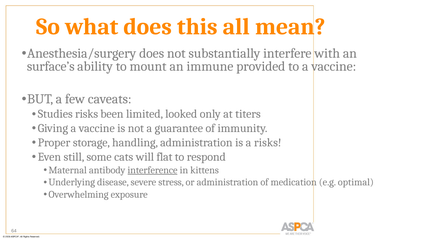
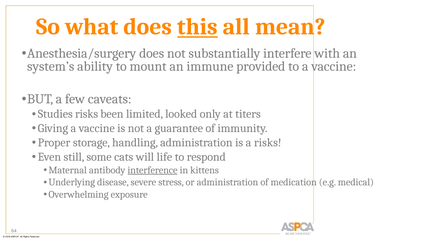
this underline: none -> present (197, 27)
surface’s: surface’s -> system’s (51, 66)
flat: flat -> life (164, 157)
optimal: optimal -> medical (356, 182)
